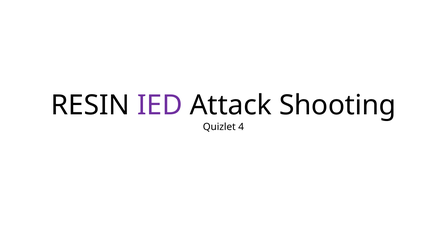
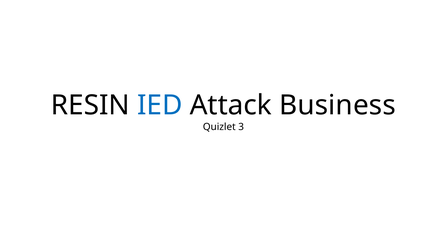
IED colour: purple -> blue (160, 106)
Shooting: Shooting -> Business (337, 106)
4: 4 -> 3 (241, 127)
